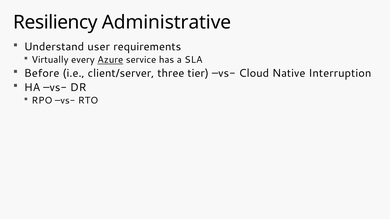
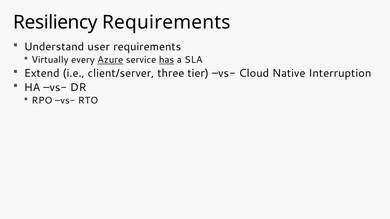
Resiliency Administrative: Administrative -> Requirements (166, 22)
has underline: none -> present (167, 60)
Before: Before -> Extend (42, 73)
